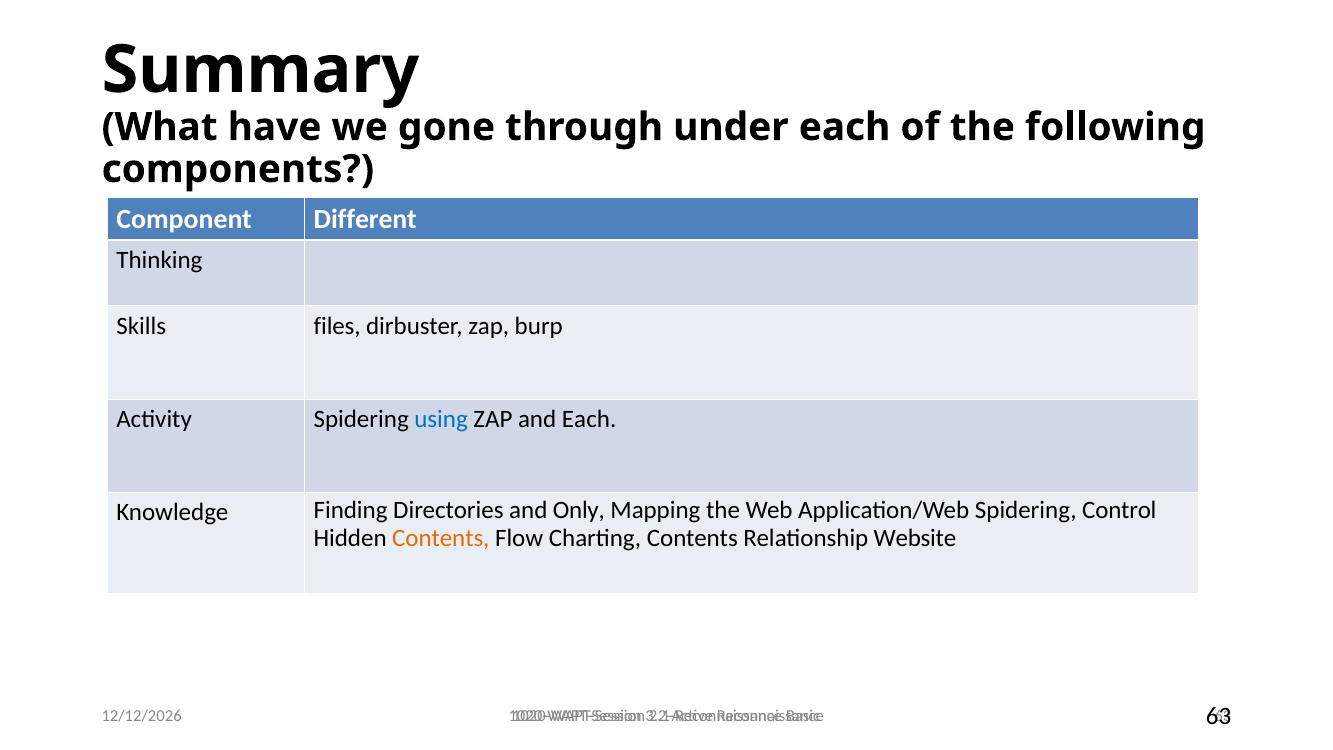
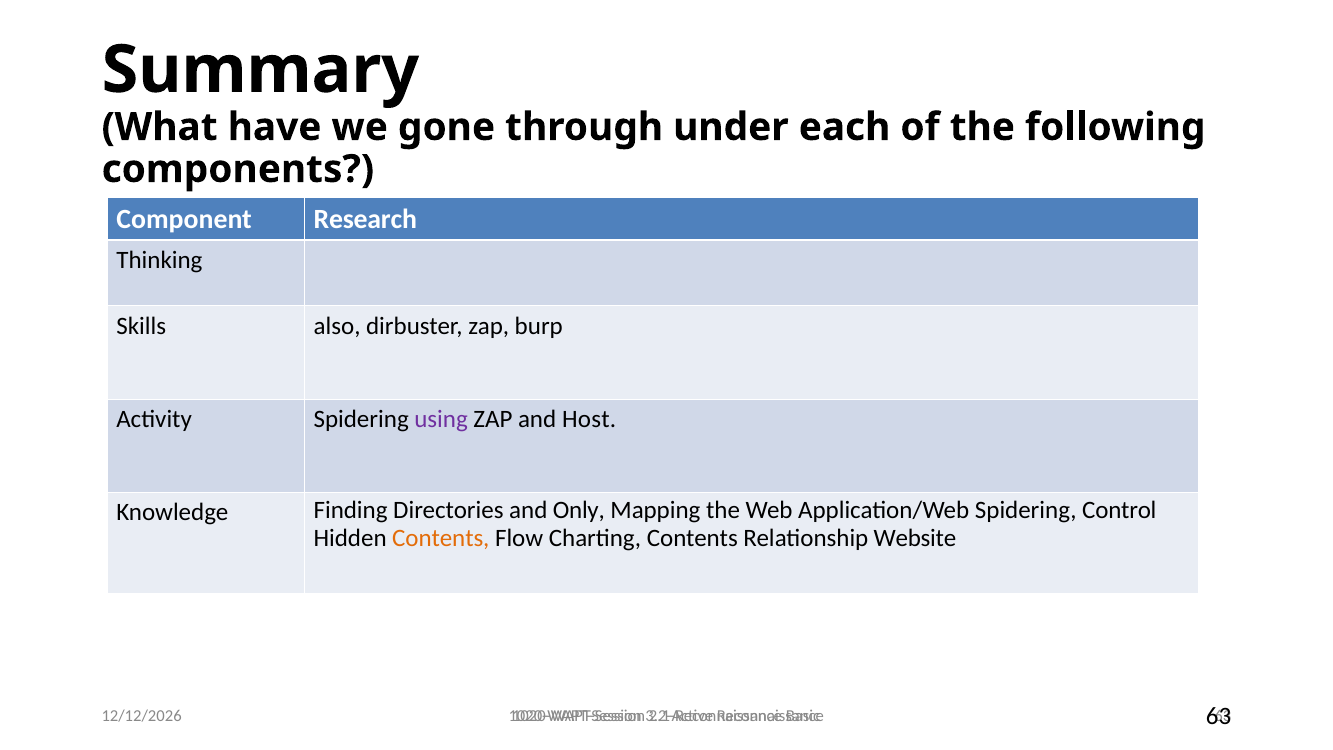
Different: Different -> Research (365, 219)
files: files -> also (337, 326)
using colour: blue -> purple (441, 419)
and Each: Each -> Host (589, 419)
